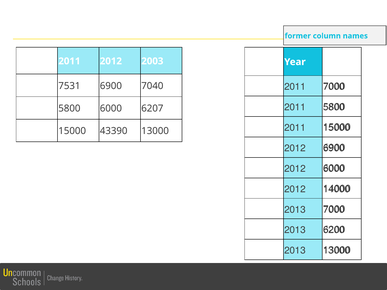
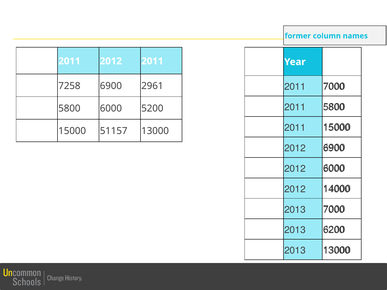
2012 2003: 2003 -> 2011 (152, 61)
7531: 7531 -> 7258 (69, 86)
7040: 7040 -> 2961 (152, 86)
6207: 6207 -> 5200 (152, 109)
43390: 43390 -> 51157 (114, 131)
